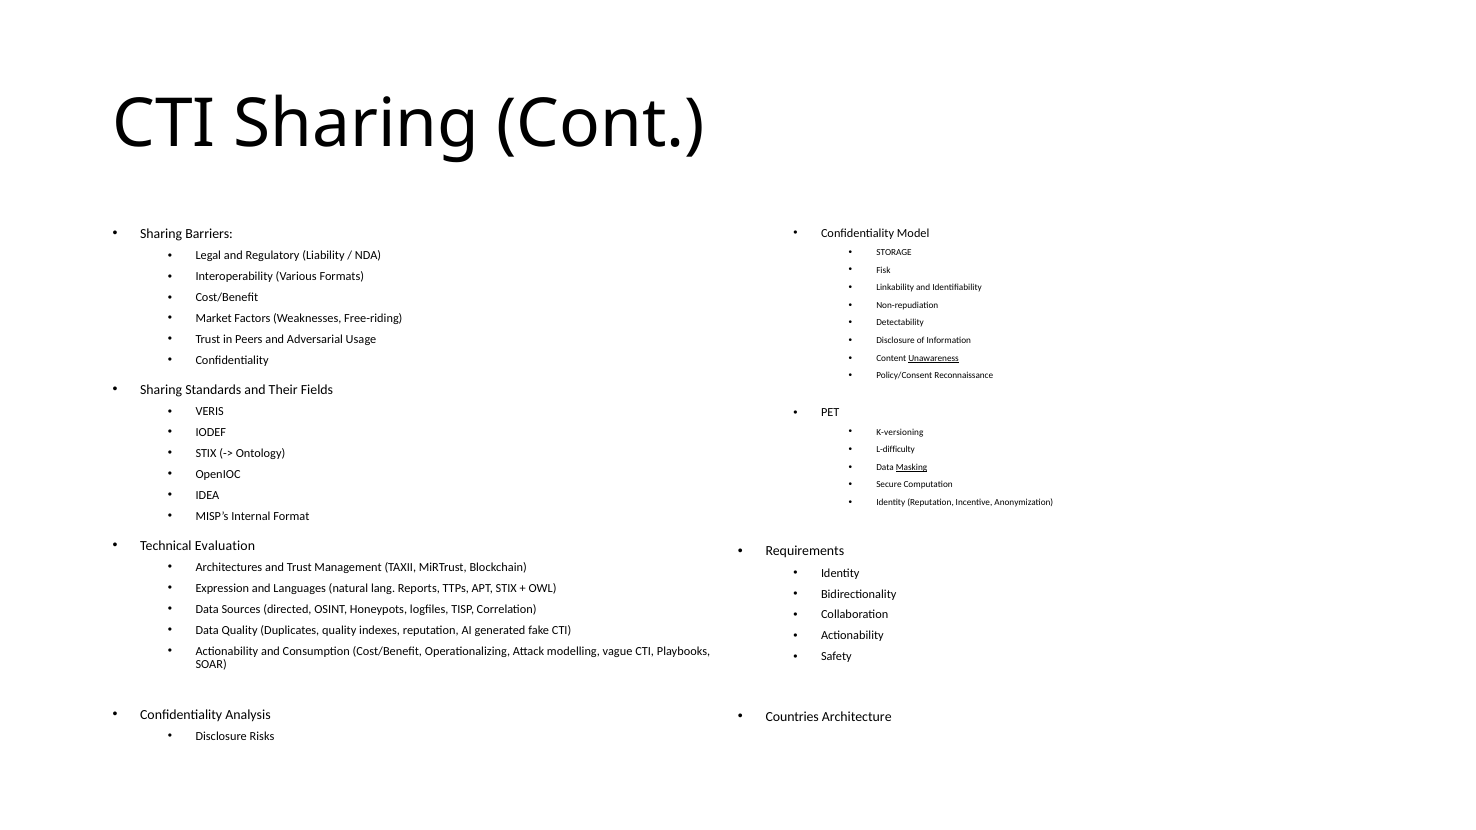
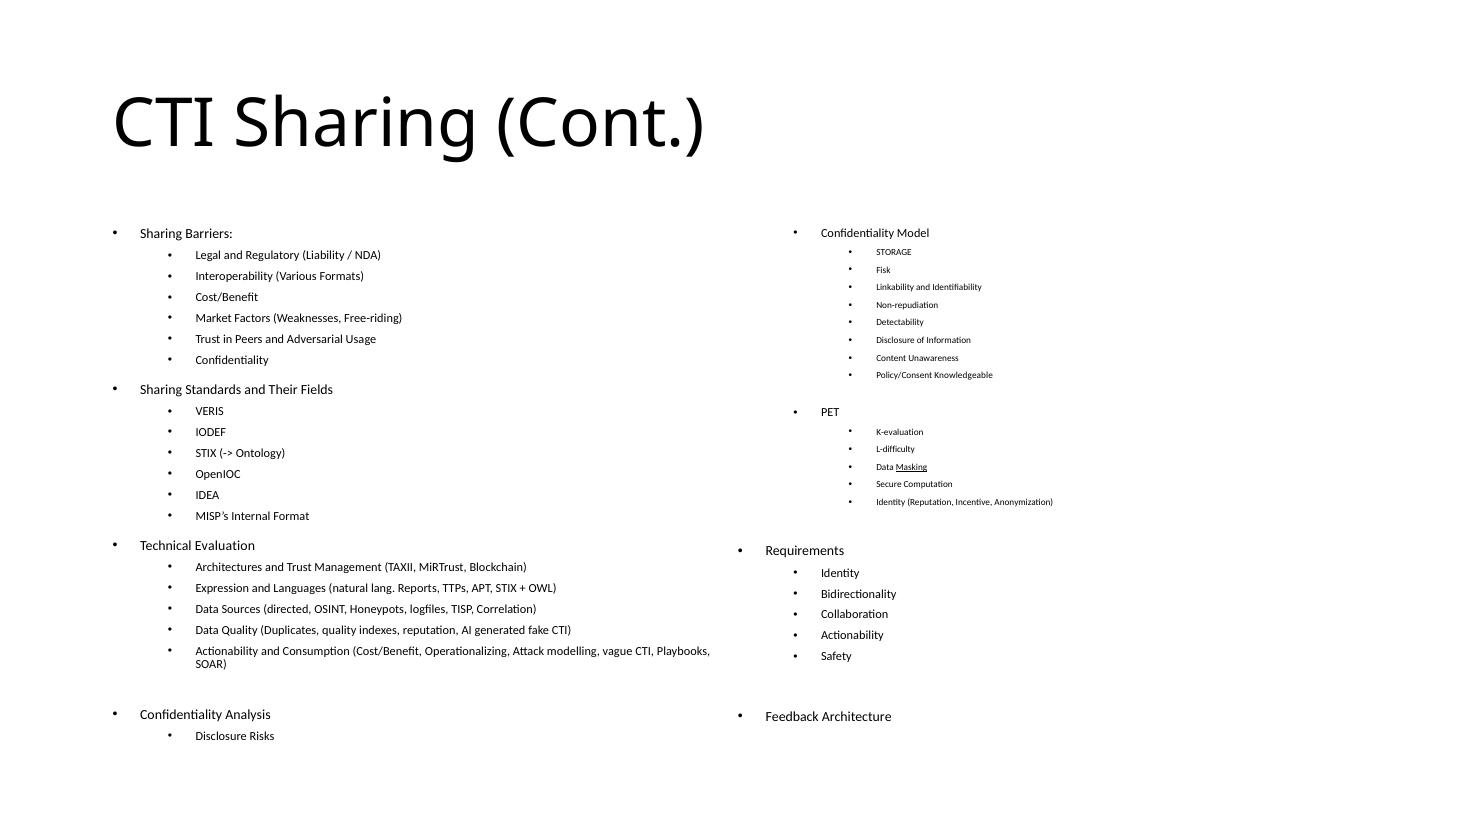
Unawareness underline: present -> none (934, 358)
Reconnaissance: Reconnaissance -> Knowledgeable (964, 376)
K-versioning: K-versioning -> K-evaluation (900, 432)
Countries: Countries -> Feedback (792, 717)
